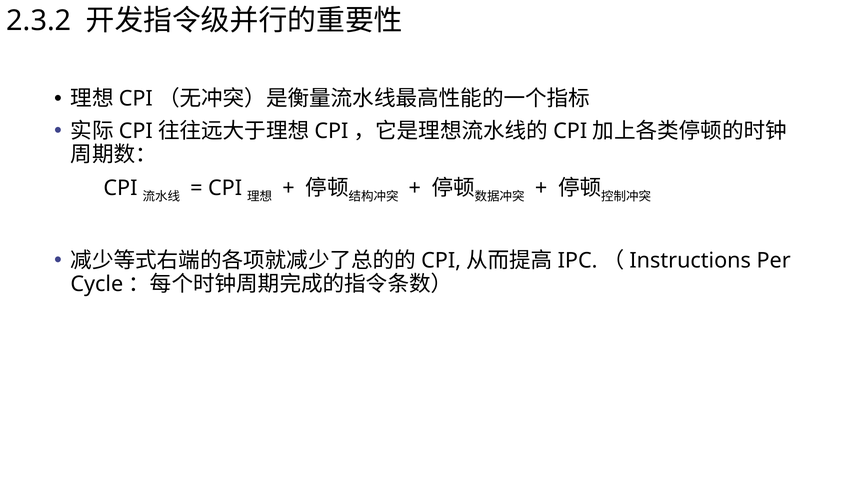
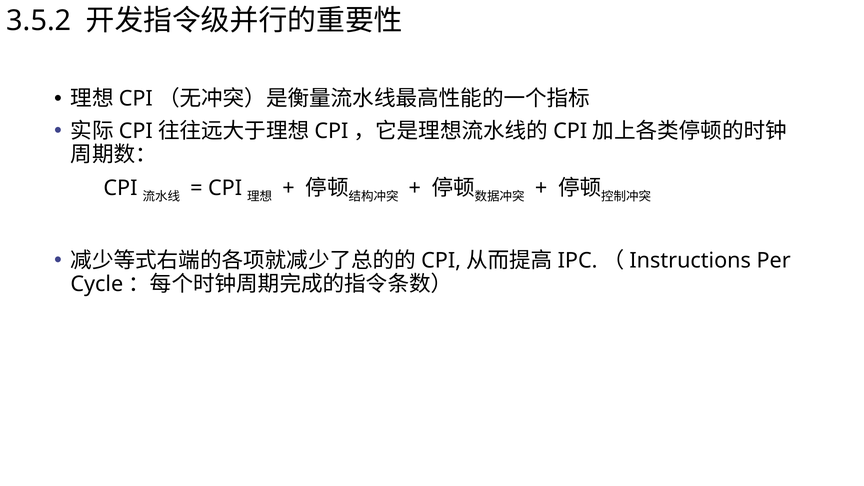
2.3.2: 2.3.2 -> 3.5.2 (39, 21)
